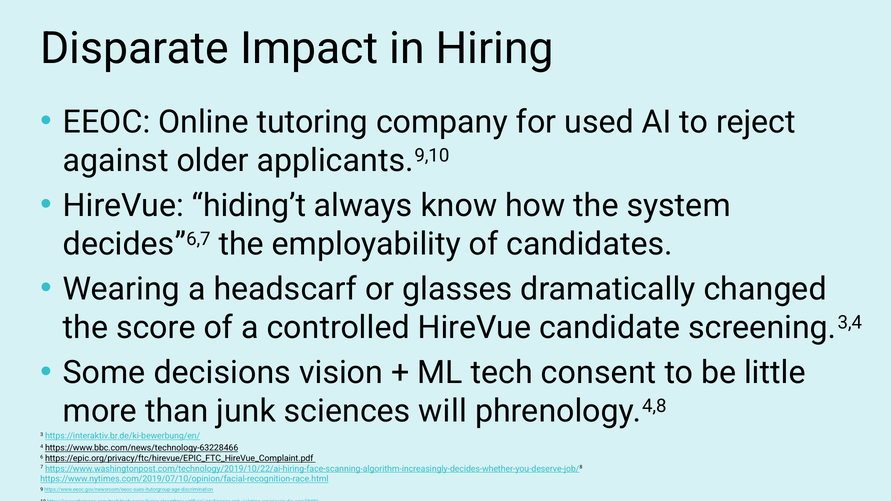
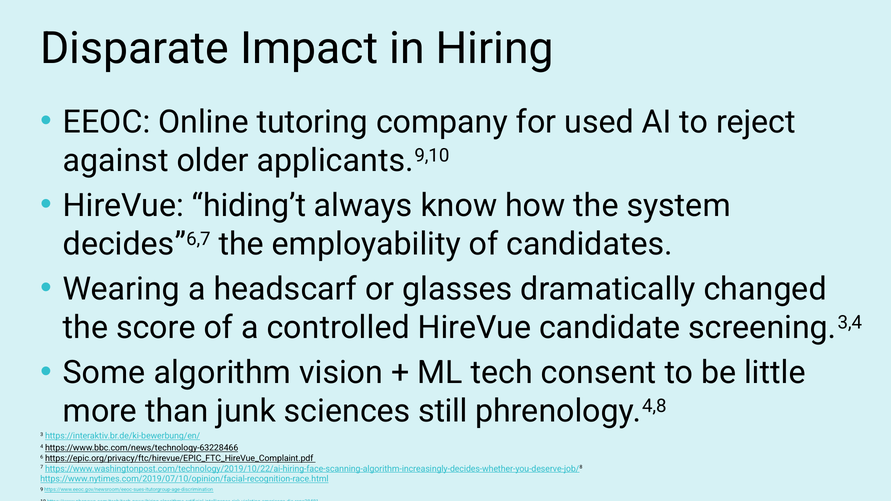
decisions: decisions -> algorithm (222, 373)
will: will -> still (443, 411)
